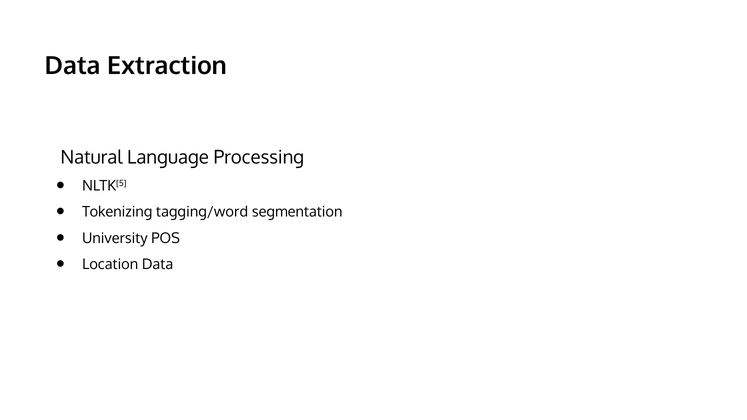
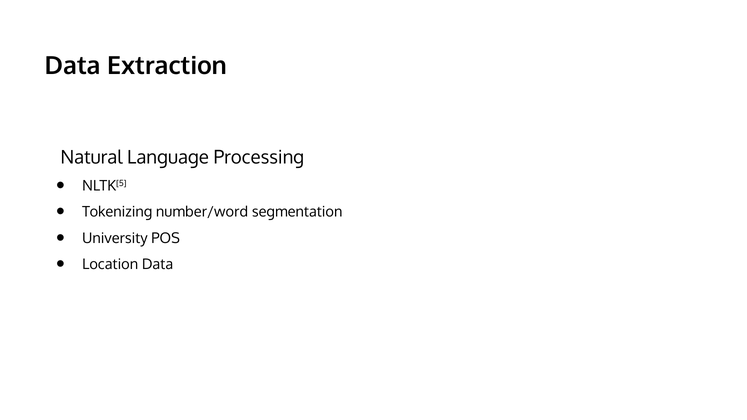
tagging/word: tagging/word -> number/word (202, 212)
